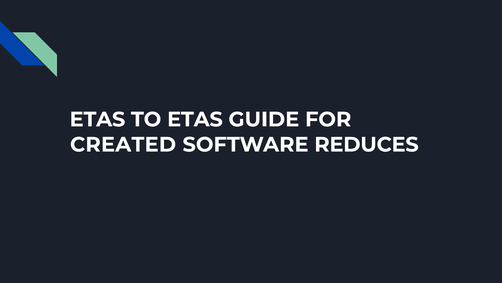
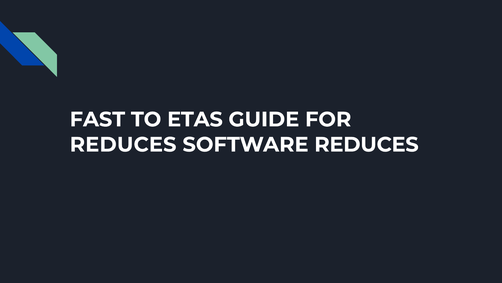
ETAS: ETAS -> FAST (97, 119)
CREATED: CREATED -> REDUCES (123, 144)
